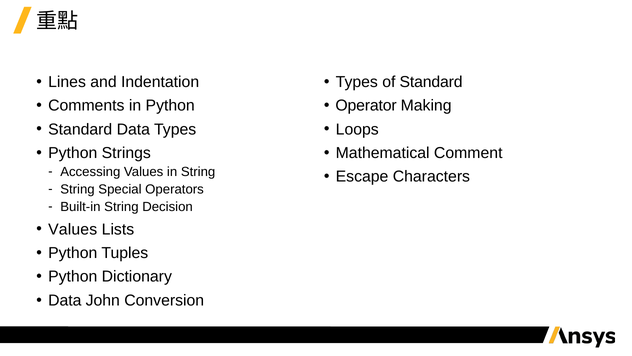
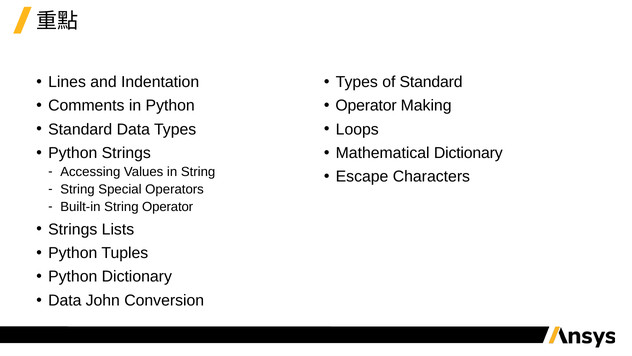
Mathematical Comment: Comment -> Dictionary (468, 153)
String Decision: Decision -> Operator (168, 207)
Values: Values -> Strings (73, 229)
